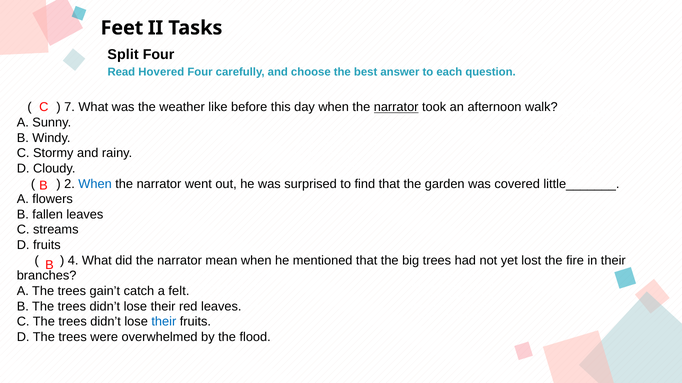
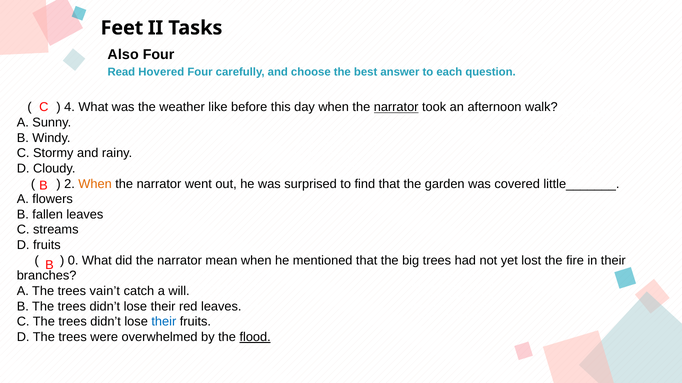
Split: Split -> Also (123, 55)
7: 7 -> 4 (70, 107)
When colour: blue -> orange (95, 184)
4: 4 -> 0 (73, 261)
gain’t: gain’t -> vain’t (105, 292)
felt: felt -> will (179, 292)
flood underline: none -> present (255, 338)
